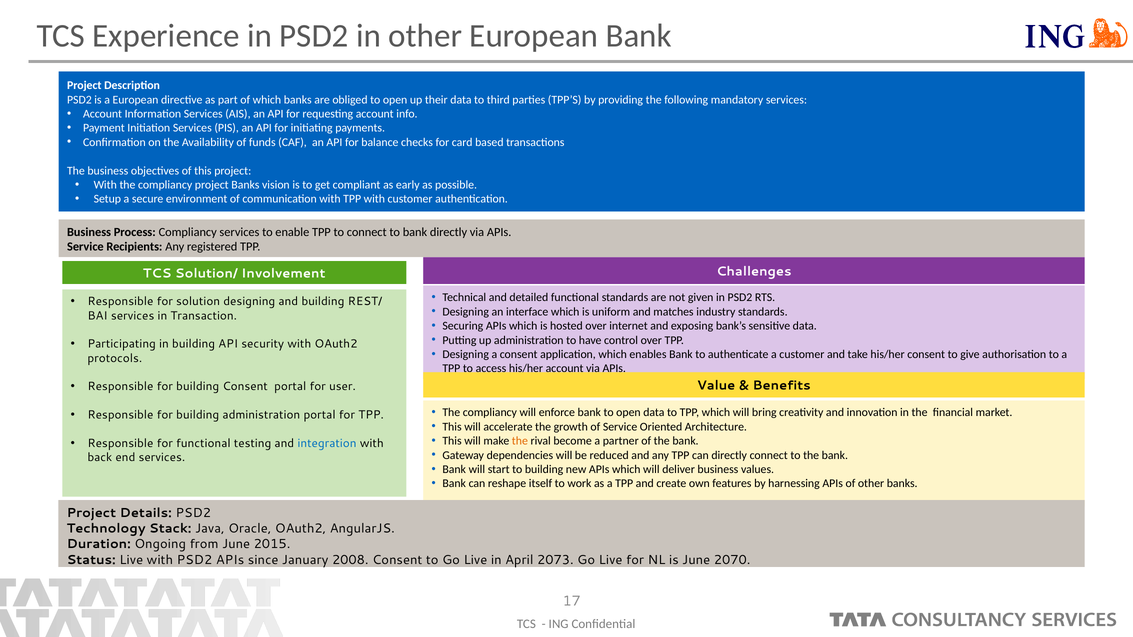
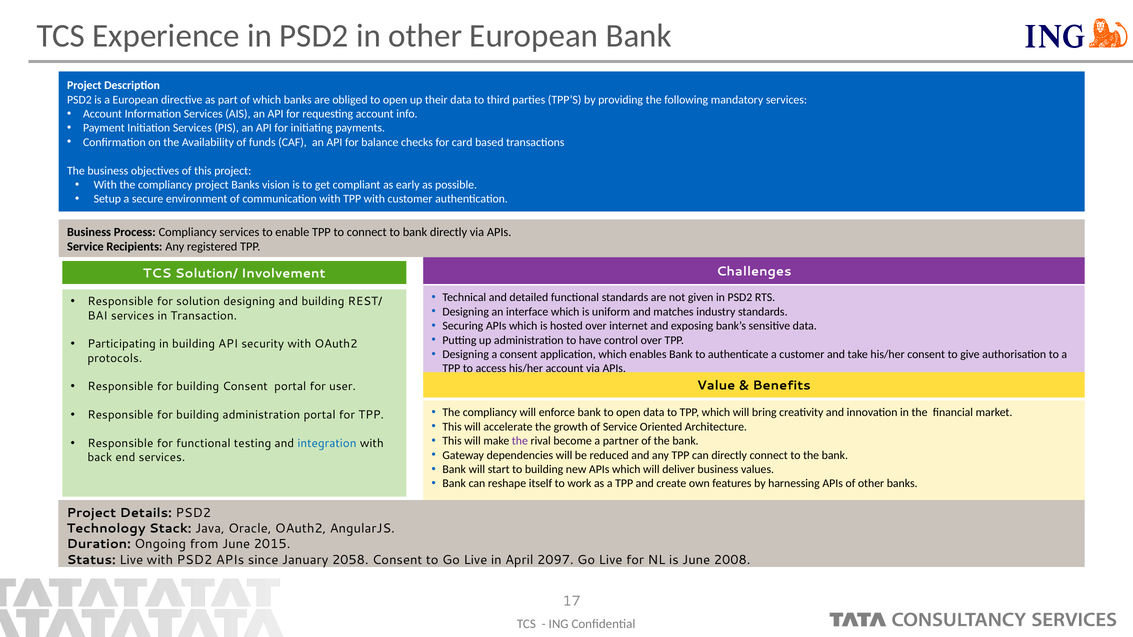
the colour: orange -> purple (520, 441)
2008: 2008 -> 2058 (350, 560)
2073: 2073 -> 2097 (555, 560)
2070: 2070 -> 2008 (732, 560)
